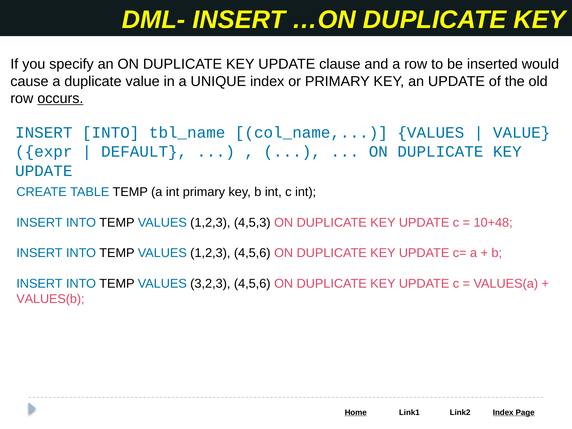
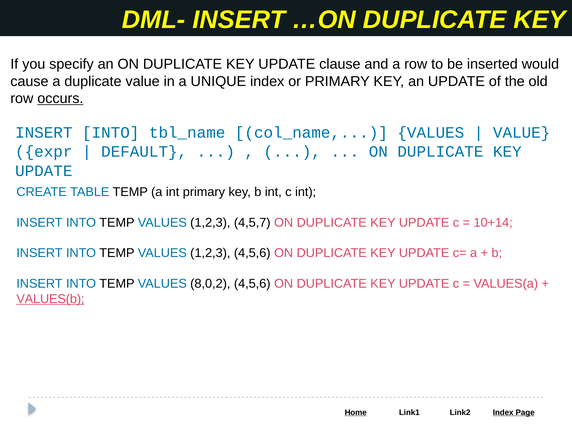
4,5,3: 4,5,3 -> 4,5,7 (252, 223)
10+48: 10+48 -> 10+14 (493, 223)
3,2,3: 3,2,3 -> 8,0,2 (210, 284)
VALUES(b underline: none -> present (50, 299)
